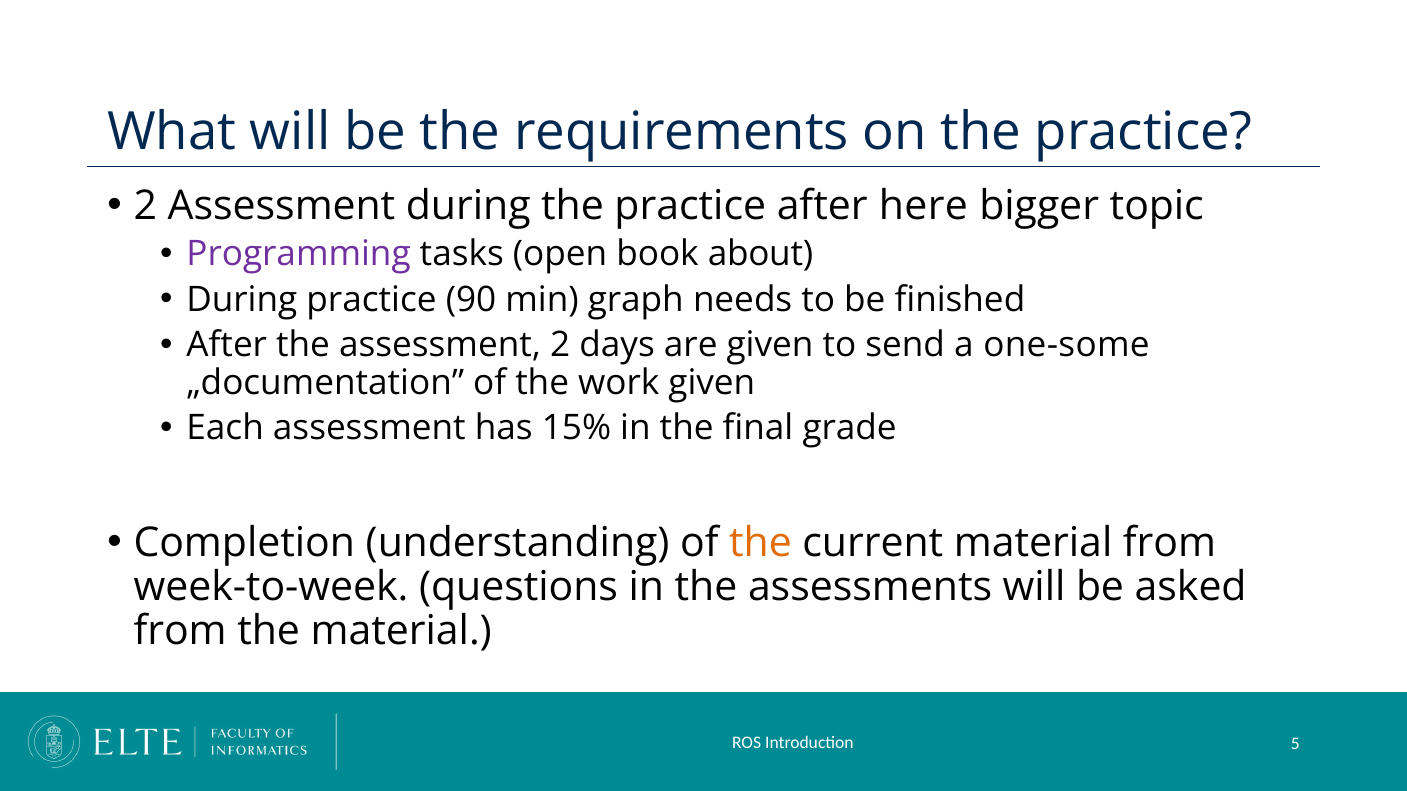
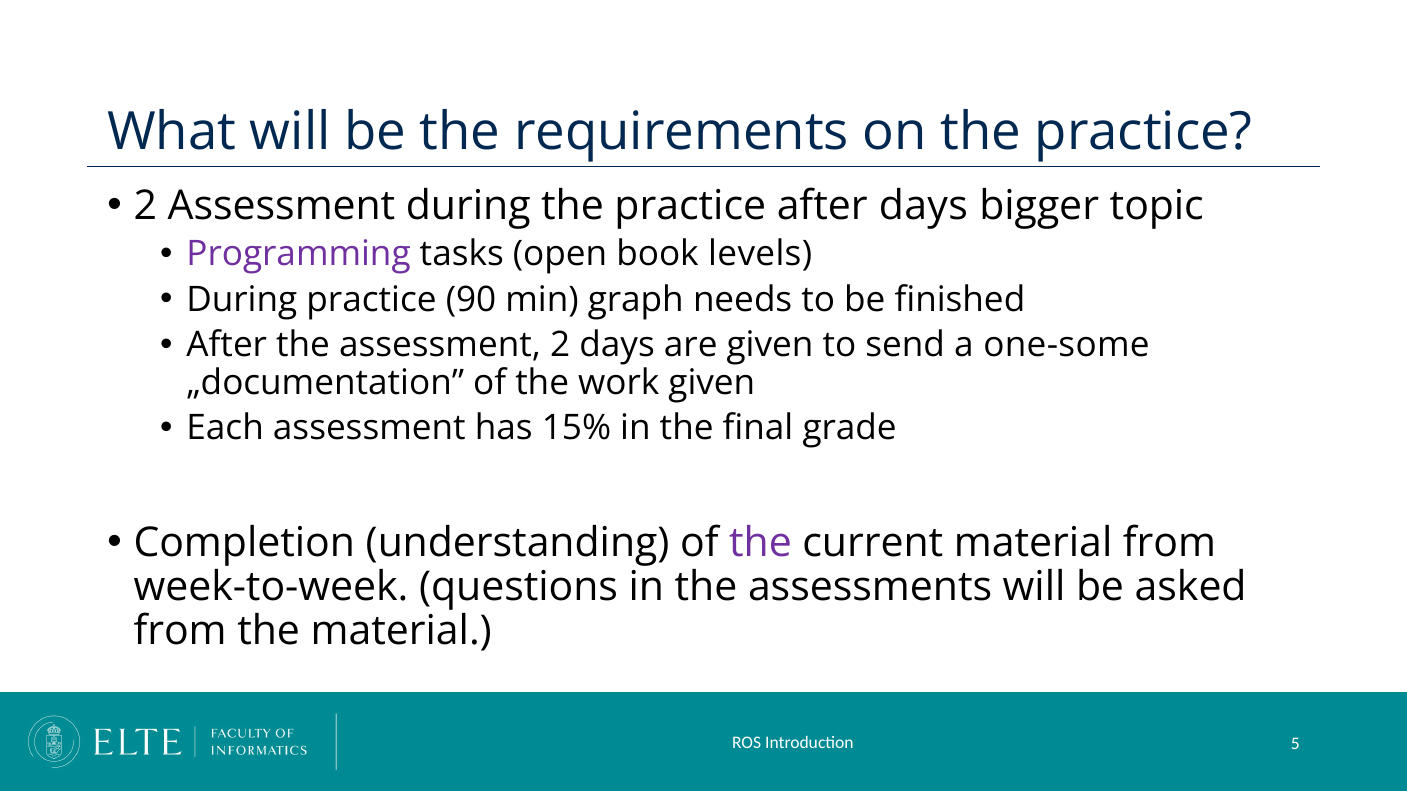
after here: here -> days (923, 206)
about: about -> levels (760, 254)
the colour: orange -> purple (760, 543)
